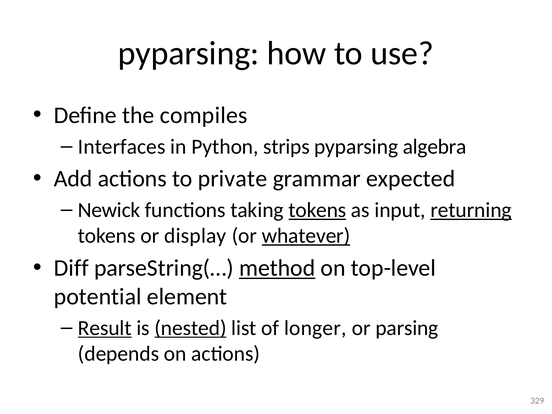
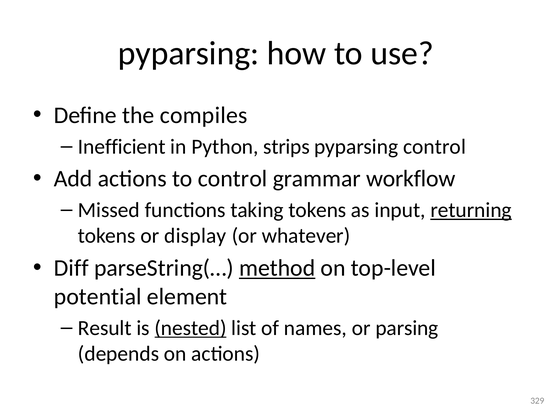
Interfaces: Interfaces -> Inefficient (122, 147)
pyparsing algebra: algebra -> control (435, 147)
to private: private -> control (233, 179)
expected: expected -> workflow (411, 179)
Newick: Newick -> Missed (109, 210)
tokens underline: present -> none (317, 210)
whatever underline: present -> none (306, 236)
Result underline: present -> none (105, 328)
longer: longer -> names (315, 328)
